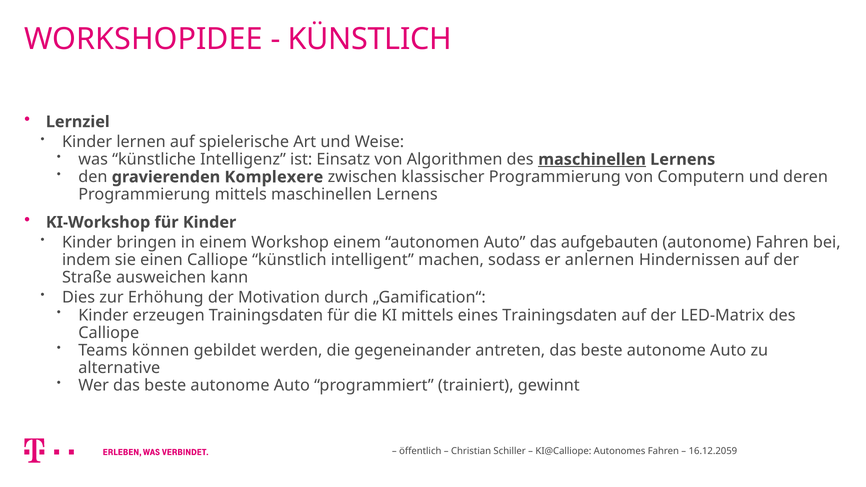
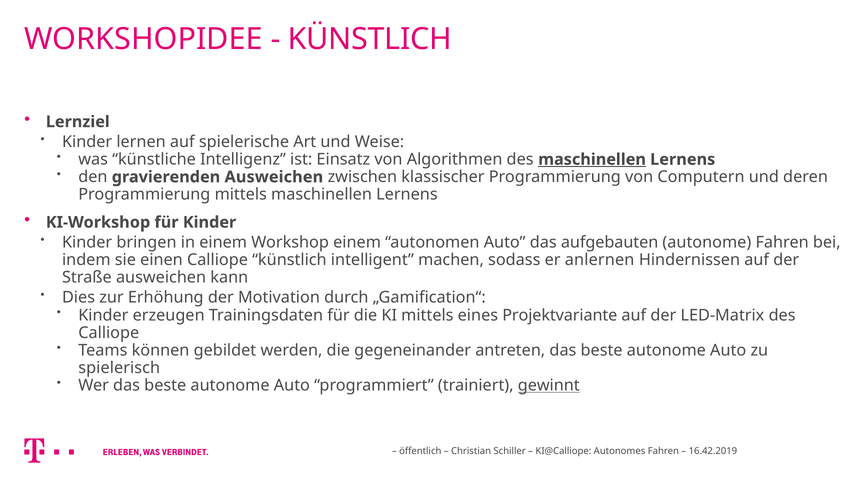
gravierenden Komplexere: Komplexere -> Ausweichen (274, 177)
eines Trainingsdaten: Trainingsdaten -> Projektvariante (560, 315)
alternative: alternative -> spielerisch (119, 368)
gewinnt underline: none -> present (549, 385)
16.12.2059: 16.12.2059 -> 16.42.2019 (713, 451)
